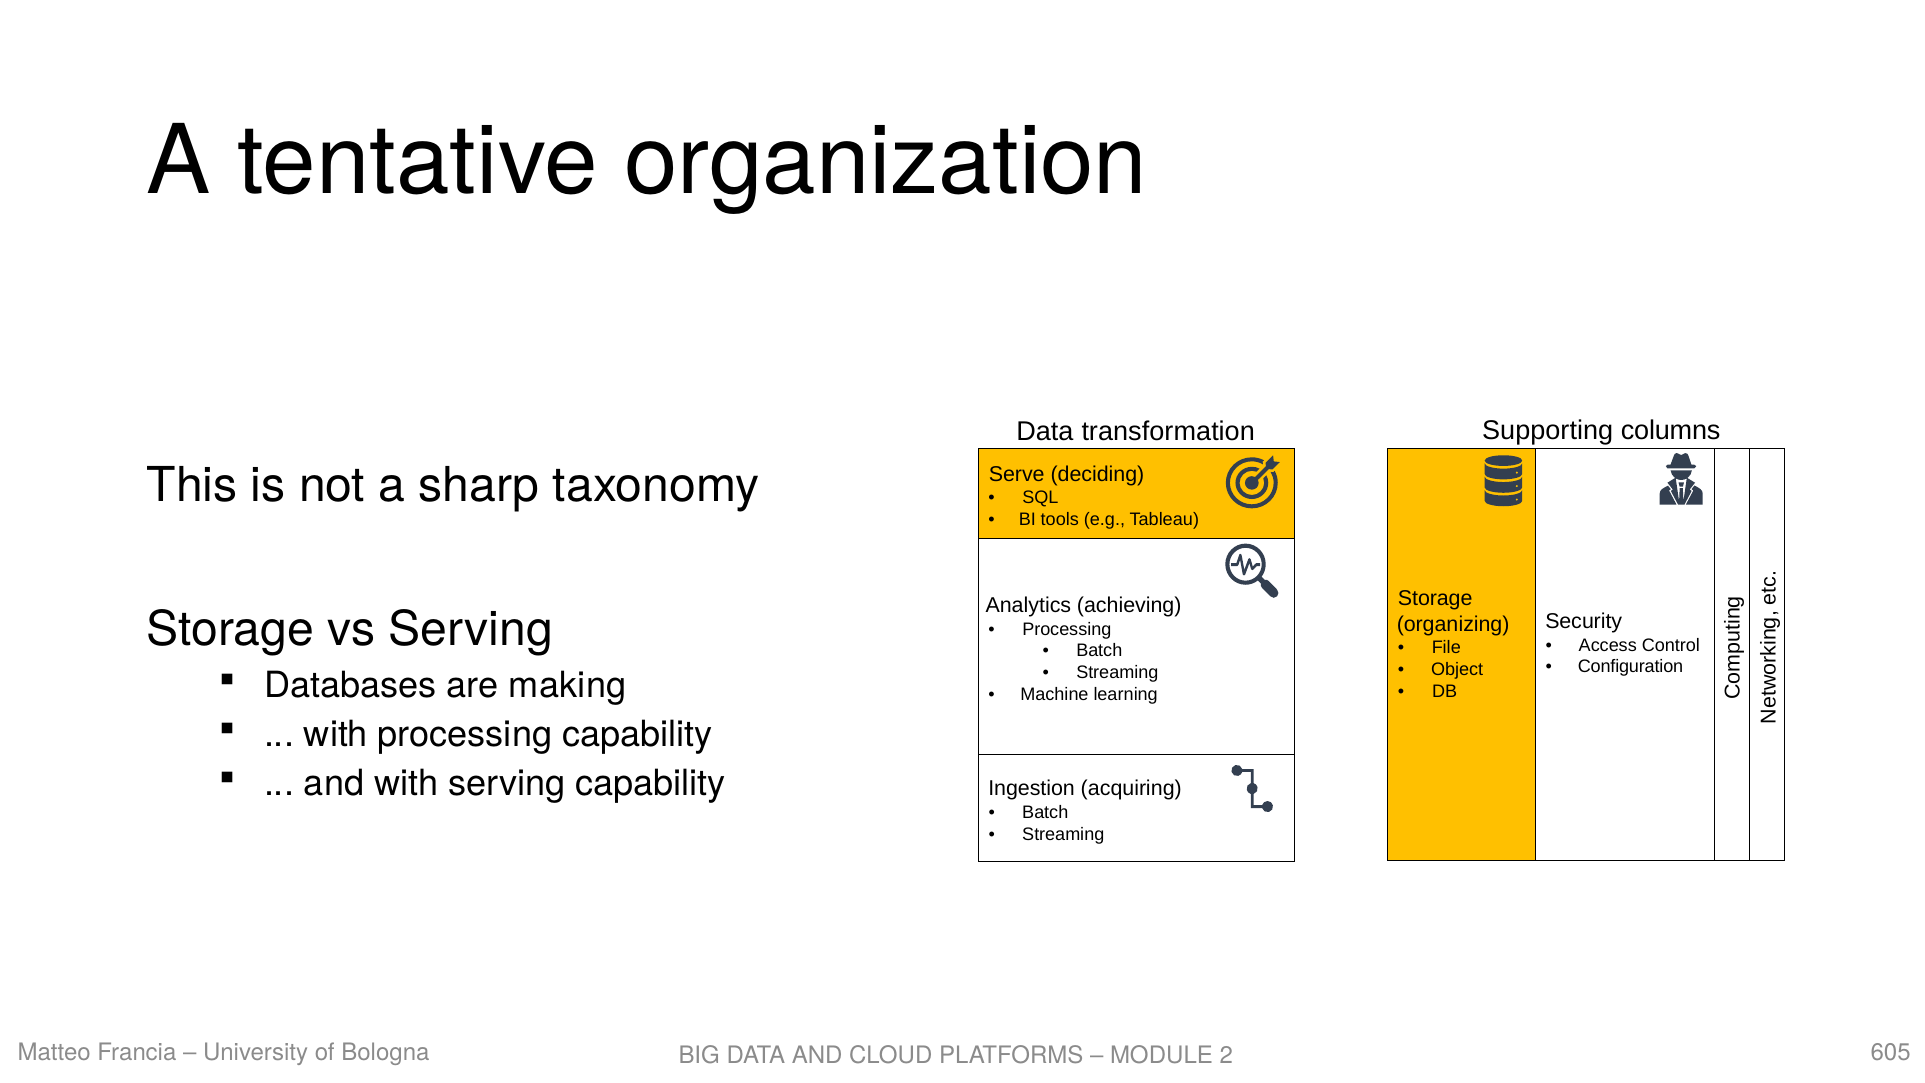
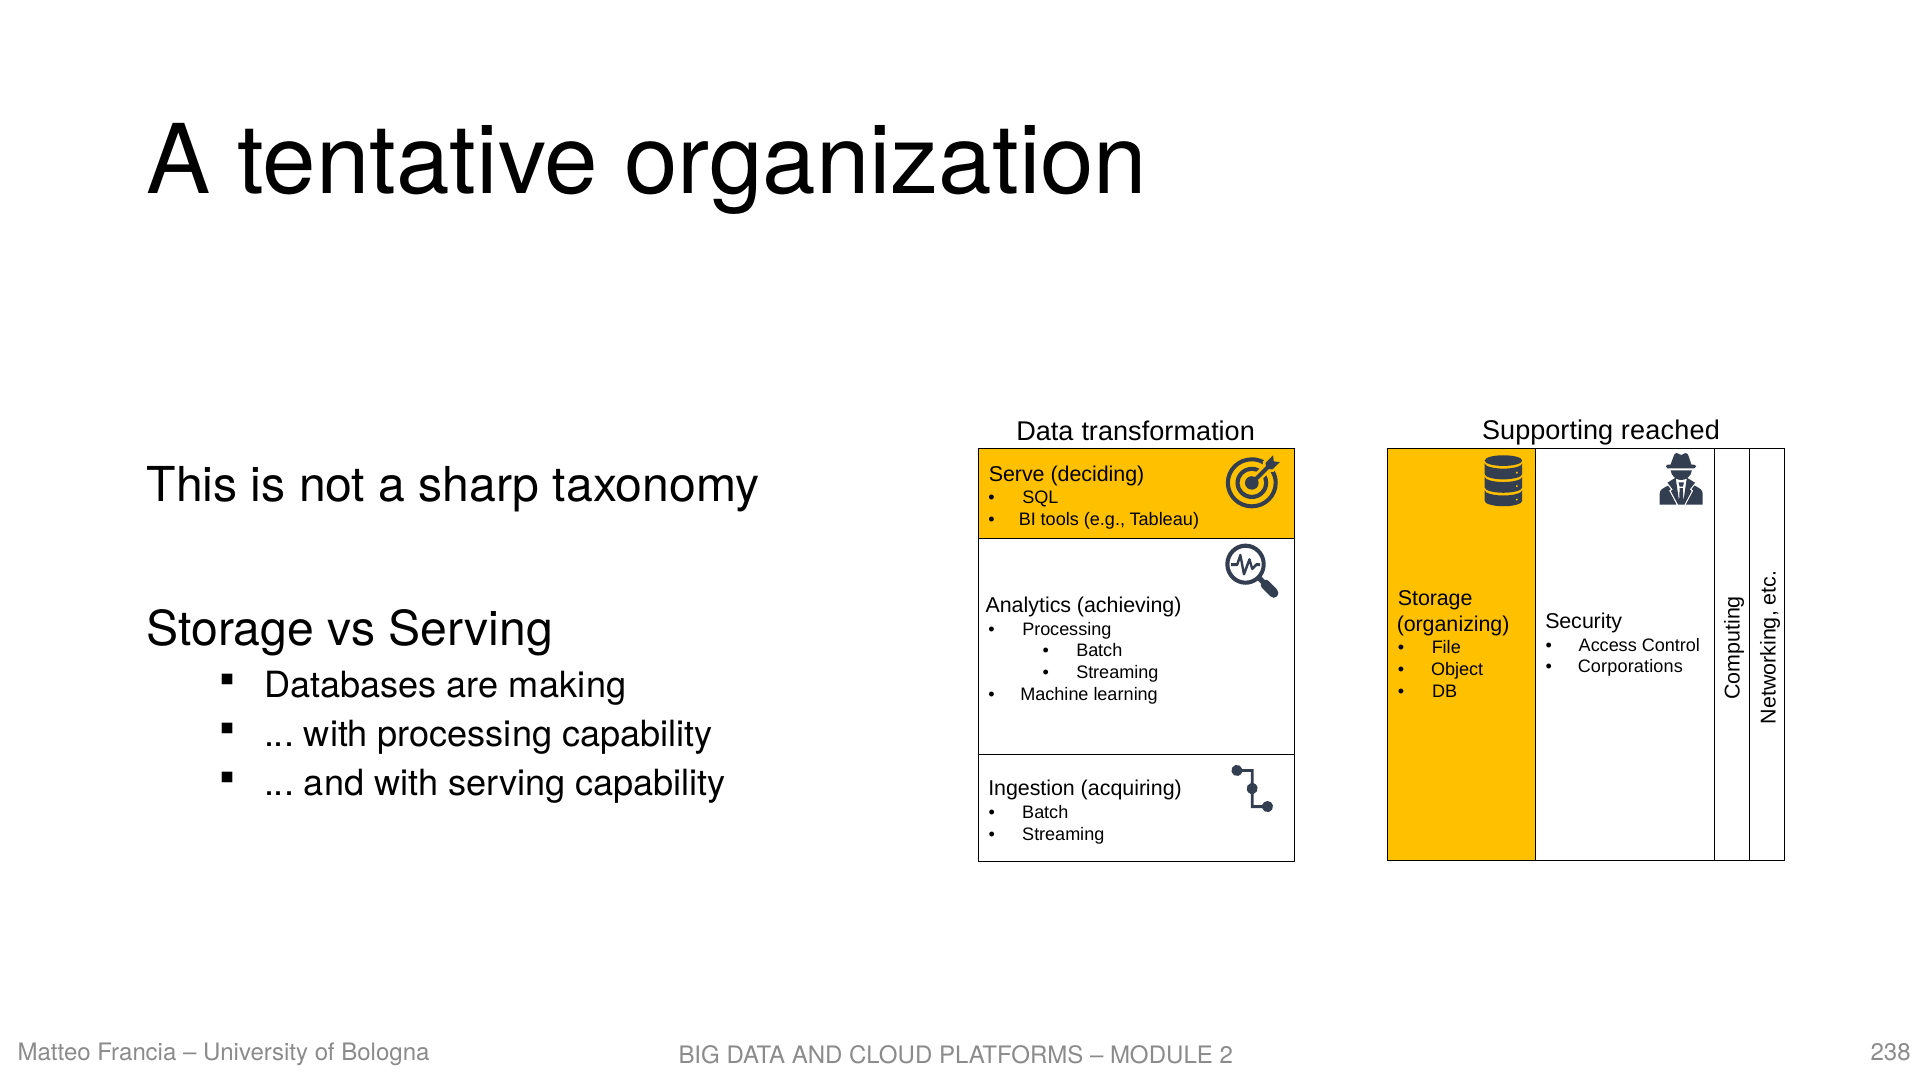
columns: columns -> reached (1670, 430)
Configuration: Configuration -> Corporations (1630, 666)
605: 605 -> 238 (1891, 1053)
